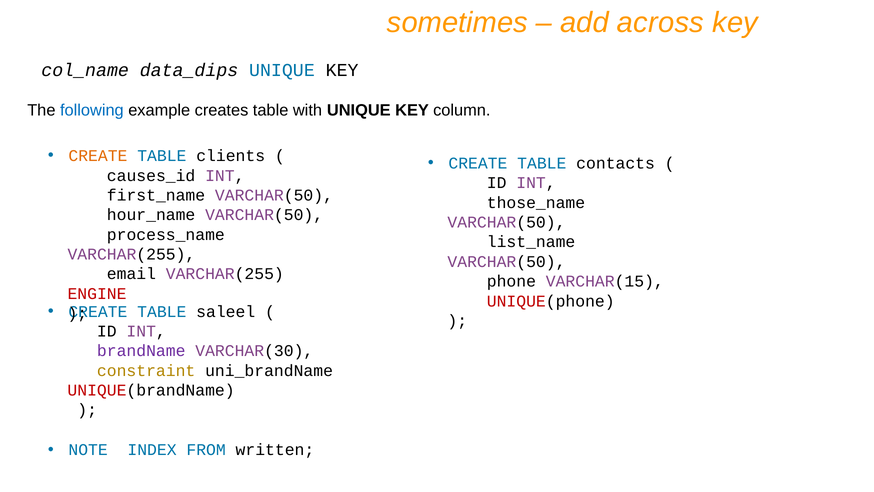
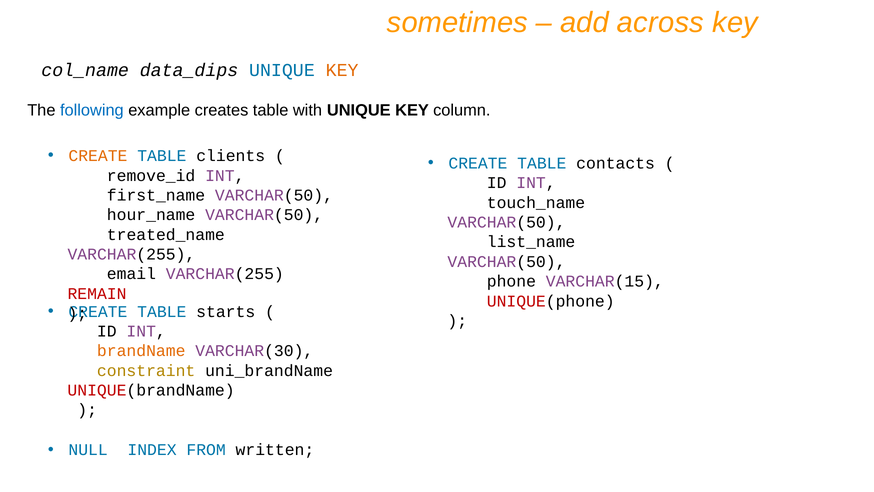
KEY colour: black -> orange (342, 70)
causes_id: causes_id -> remove_id (151, 175)
those_name: those_name -> touch_name (536, 203)
process_name: process_name -> treated_name (166, 234)
ENGINE: ENGINE -> REMAIN (97, 293)
saleel: saleel -> starts (226, 311)
brandName colour: purple -> orange (141, 351)
NOTE: NOTE -> NULL (88, 450)
